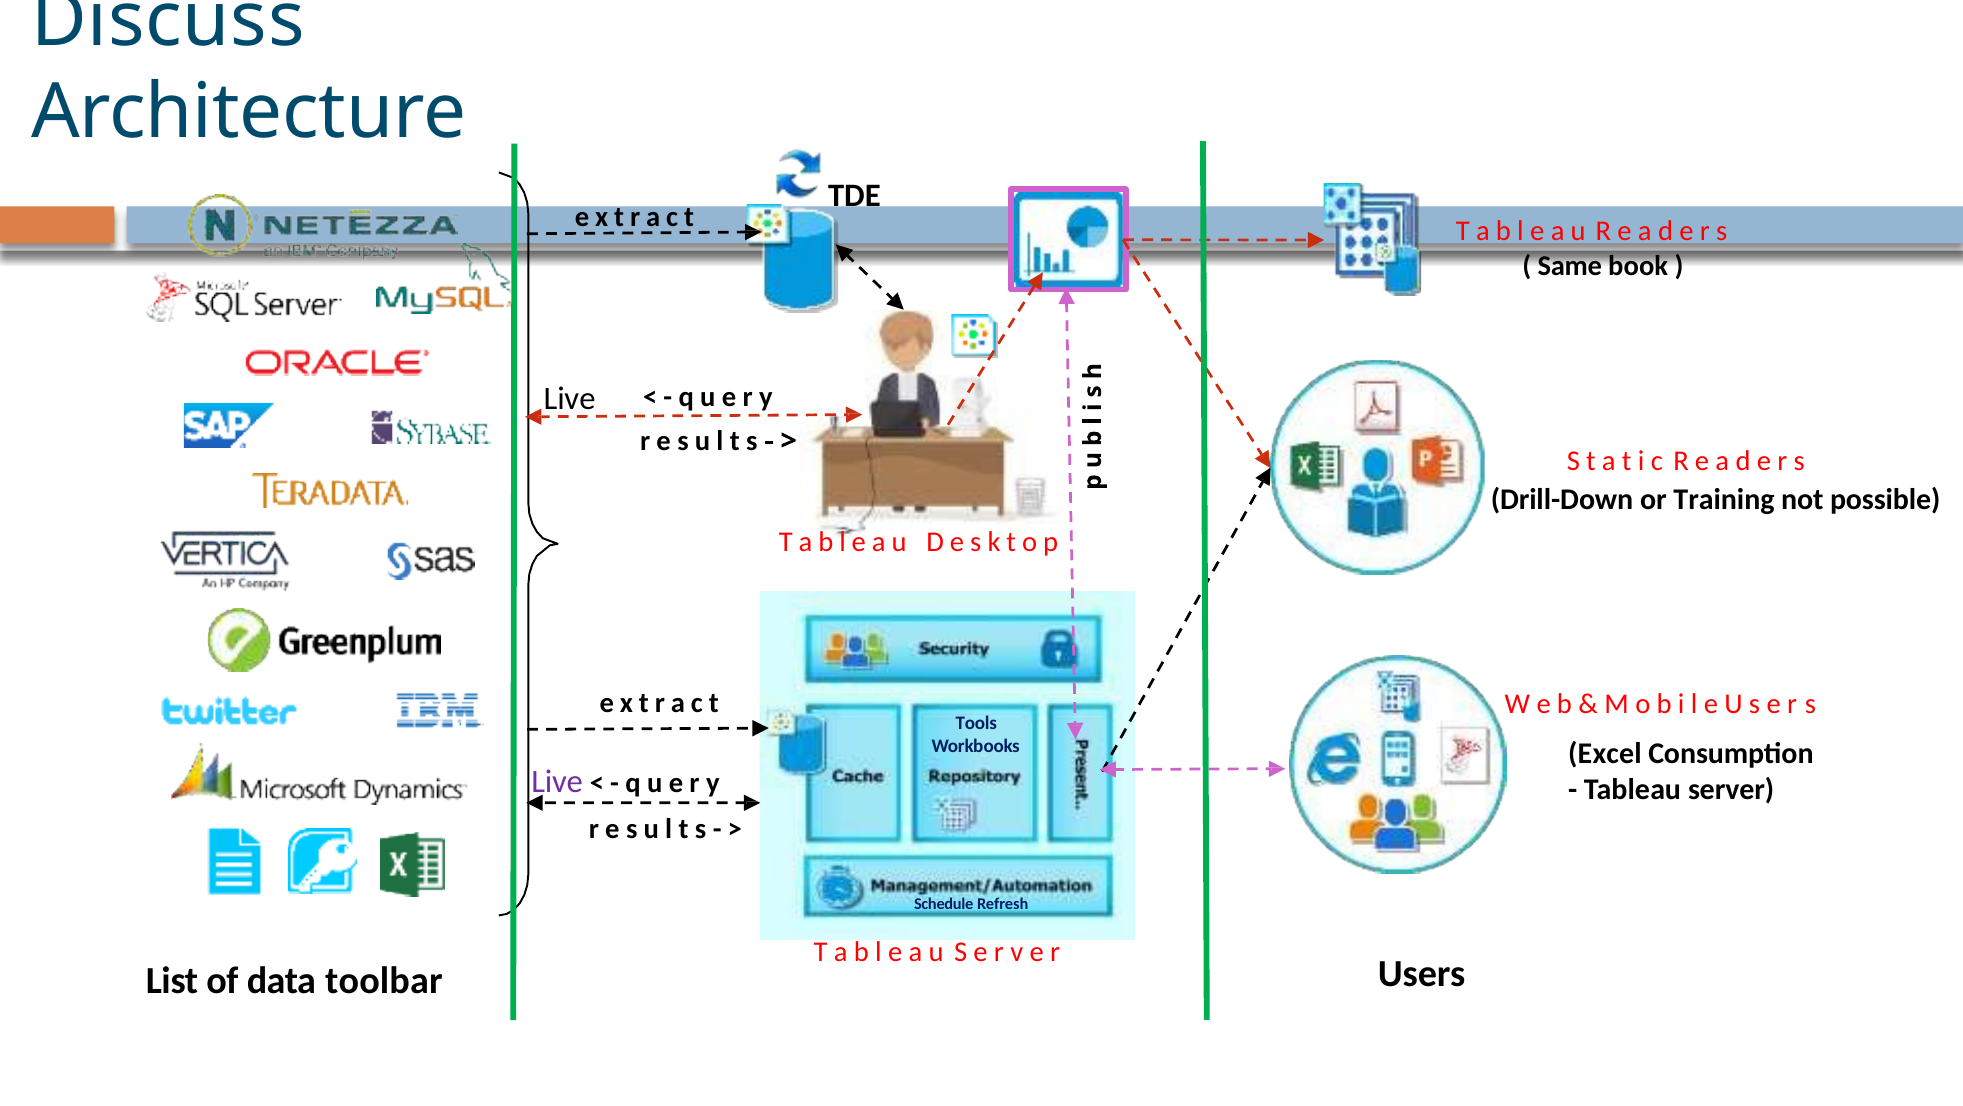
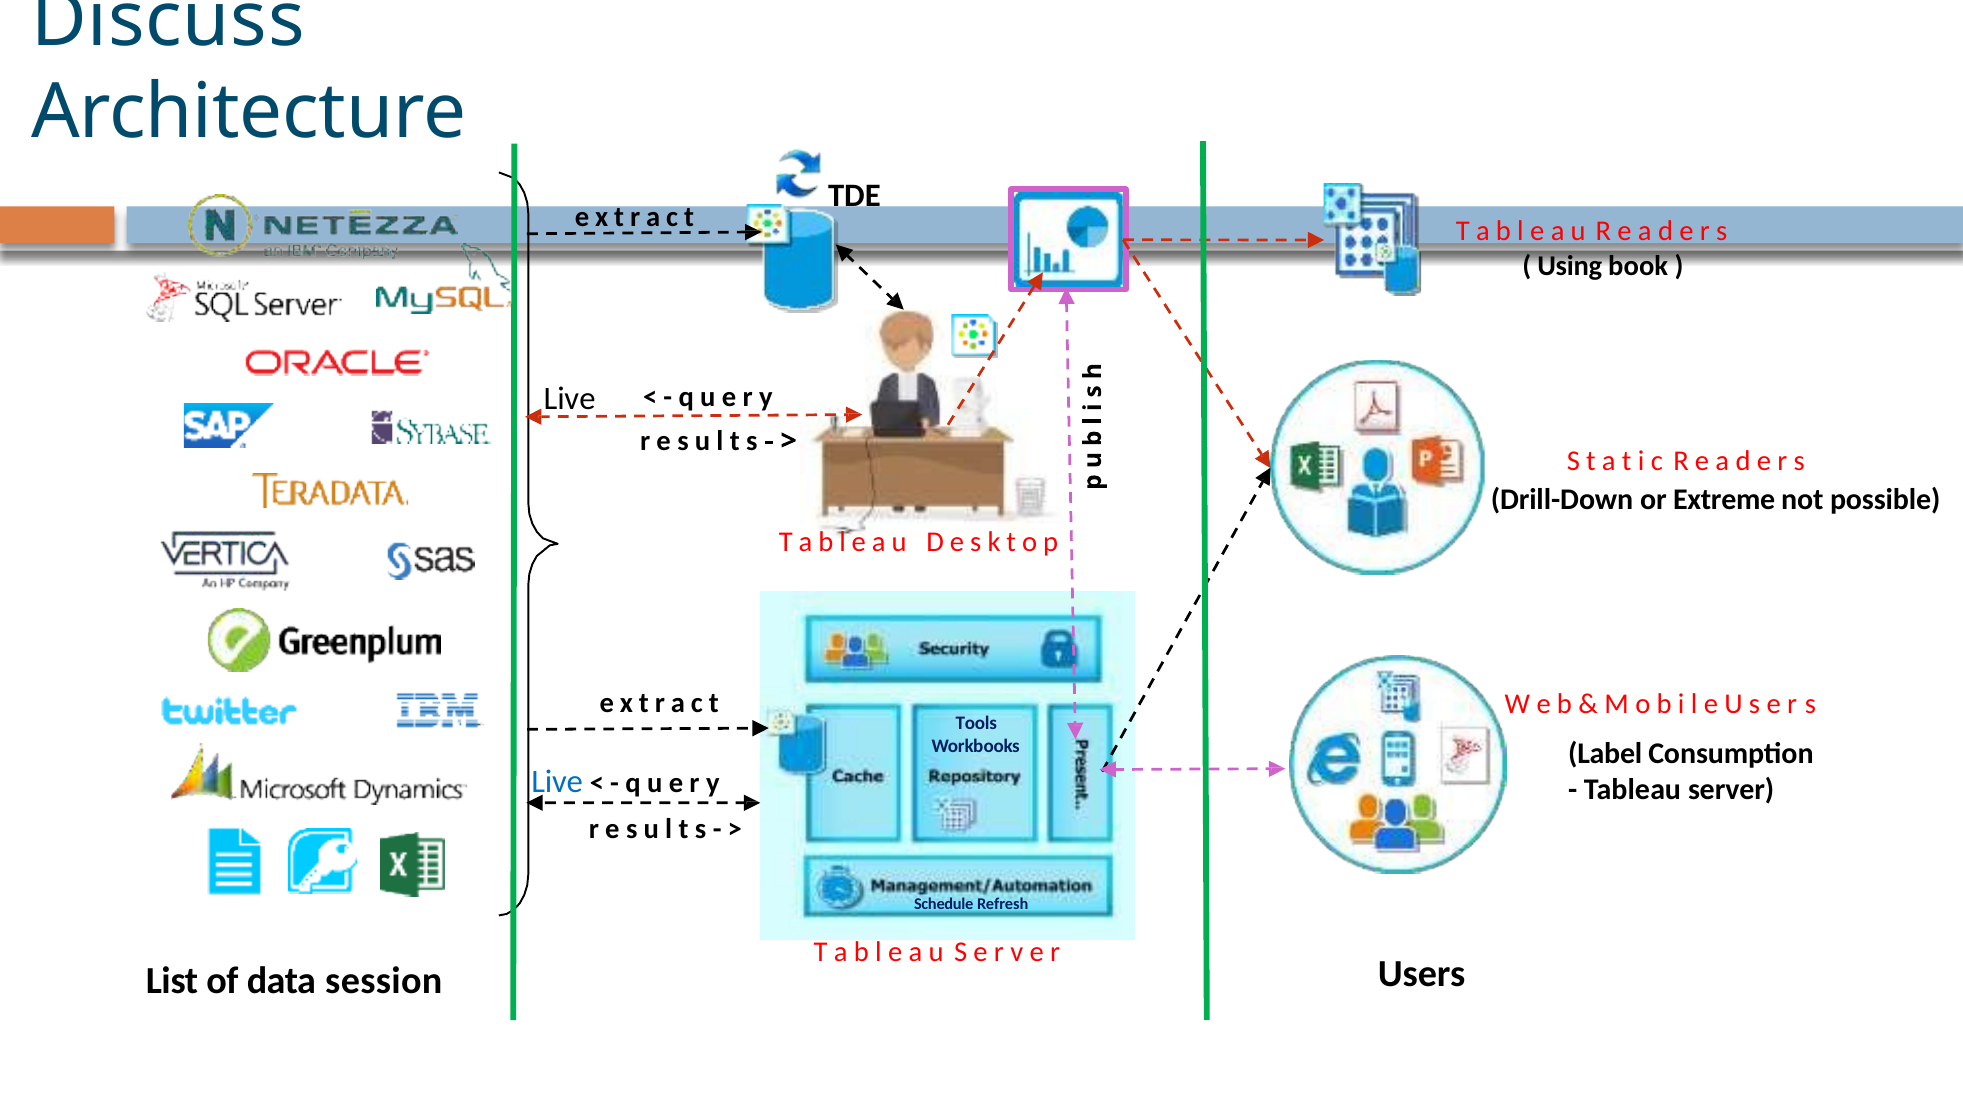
Same: Same -> Using (1570, 266)
Training: Training -> Extreme (1724, 499)
Excel: Excel -> Label (1605, 754)
Live colour: purple -> blue (557, 781)
toolbar: toolbar -> session (384, 980)
